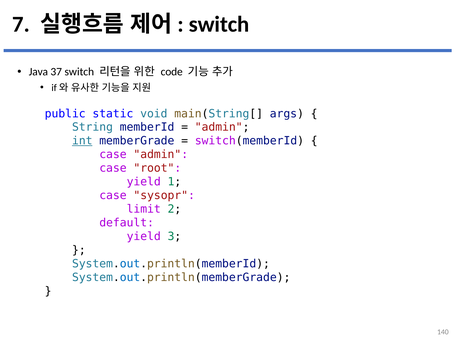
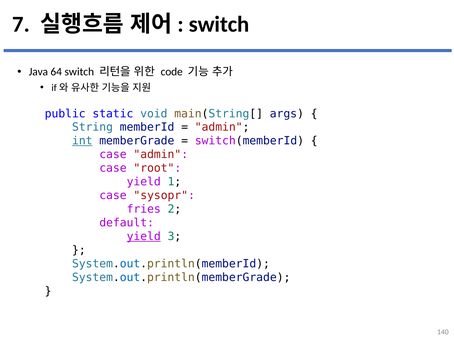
37: 37 -> 64 (56, 72)
limit: limit -> fries (144, 209)
yield underline: none -> present (144, 236)
